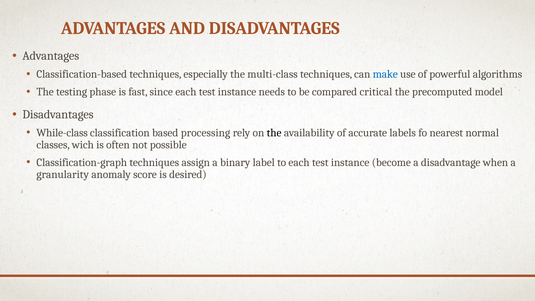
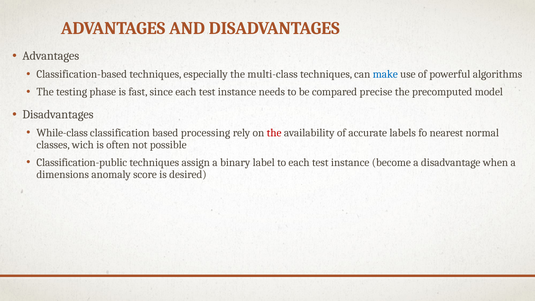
critical: critical -> precise (376, 92)
the colour: black -> red (274, 133)
Classification-graph: Classification-graph -> Classification-public (82, 162)
granularity: granularity -> dimensions (63, 174)
